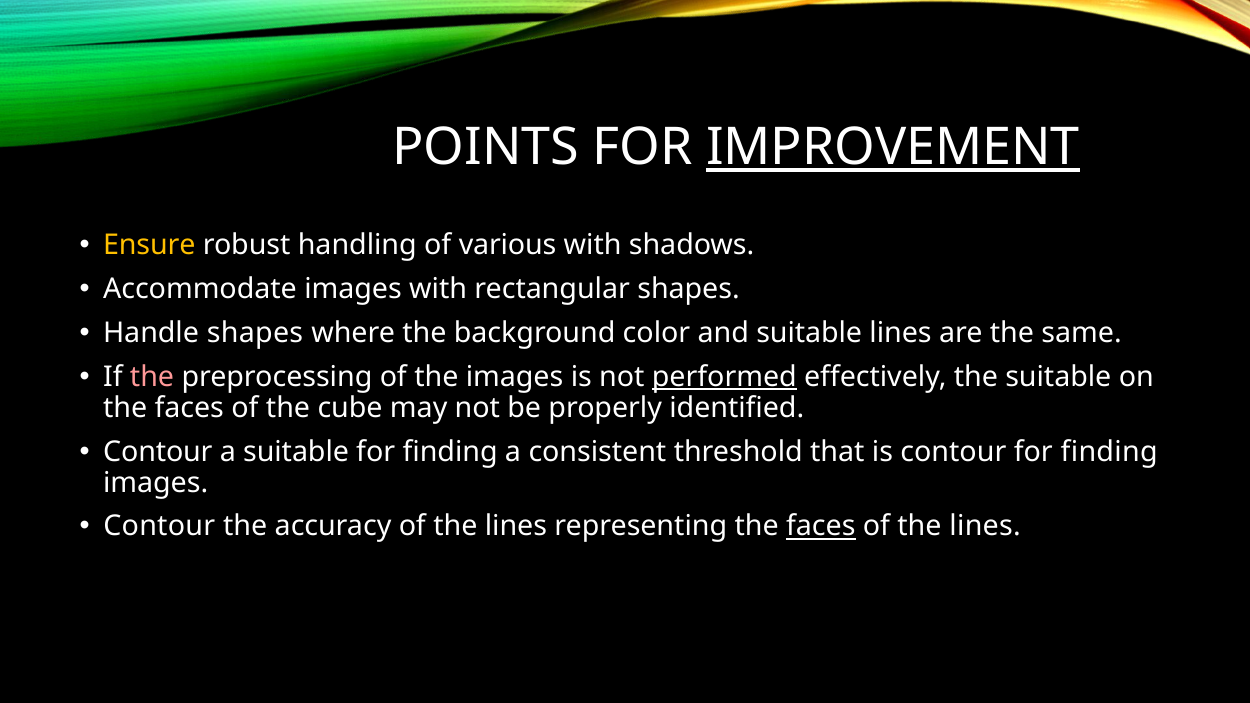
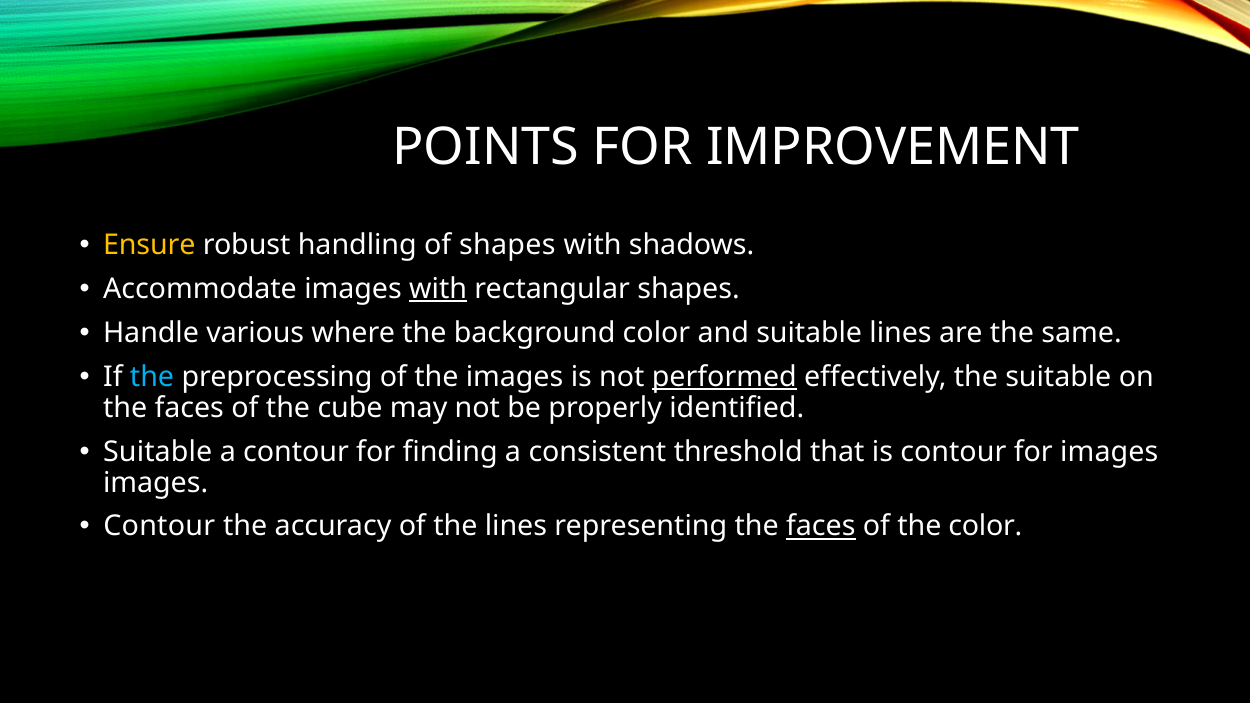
IMPROVEMENT underline: present -> none (893, 148)
of various: various -> shapes (507, 245)
with underline: none -> present (438, 289)
Handle shapes: shapes -> various (255, 333)
the colour: pink -> light blue (152, 377)
Contour: Contour -> Suitable (158, 452)
a suitable: suitable -> contour (296, 452)
finding: finding -> images (1109, 452)
lines: lines -> color (985, 527)
